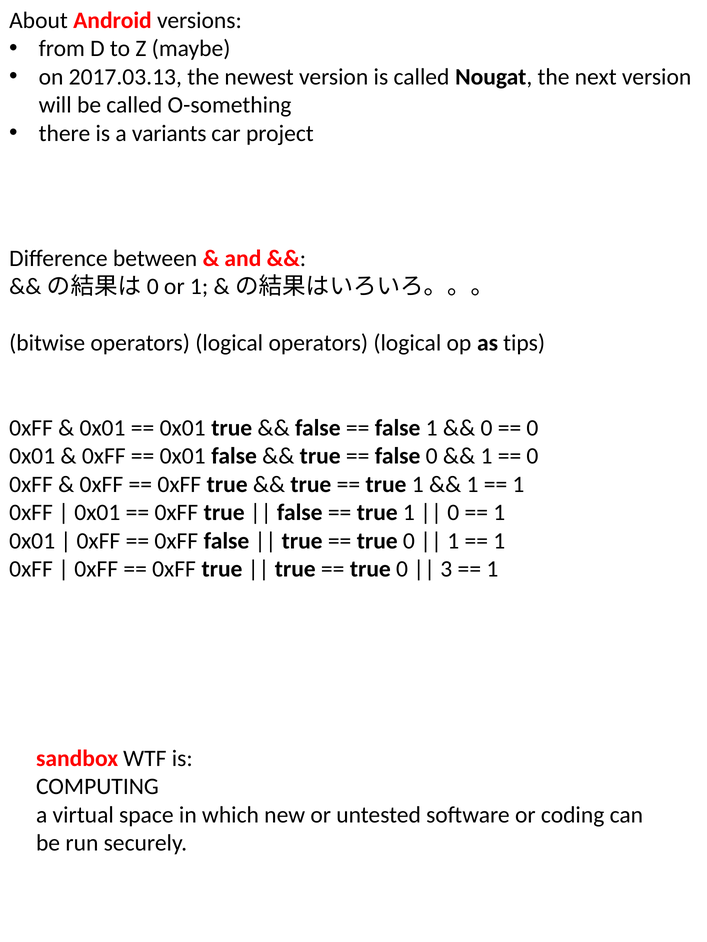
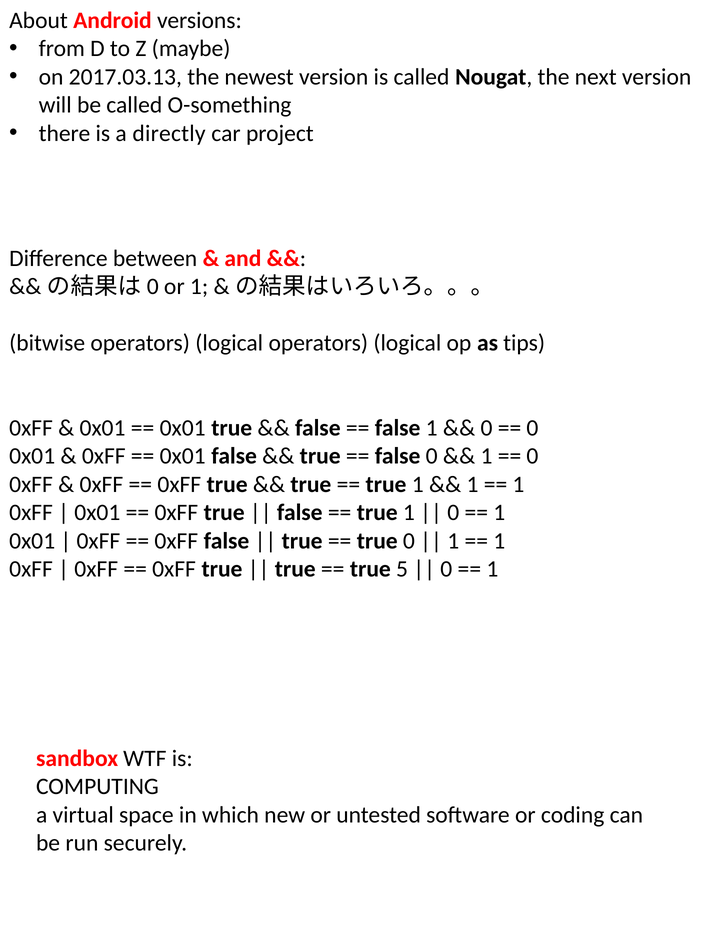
variants: variants -> directly (169, 134)
0: 0 -> 5 (402, 570)
3: 3 -> 0 (446, 570)
